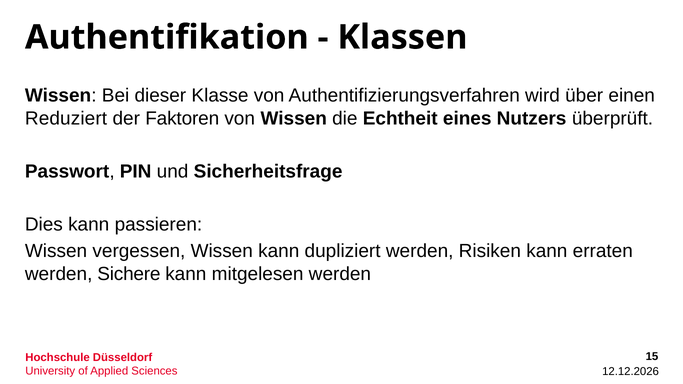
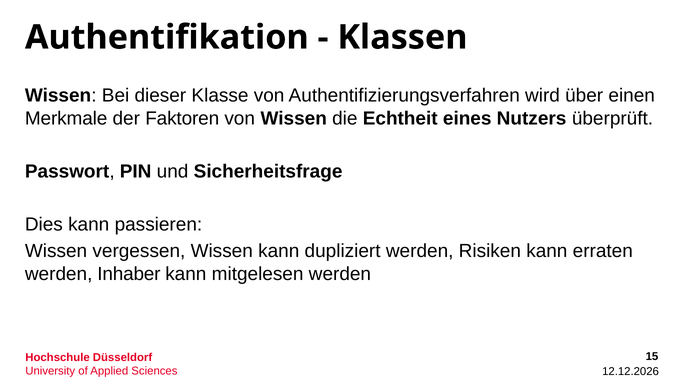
Reduziert: Reduziert -> Merkmale (66, 118)
Sichere: Sichere -> Inhaber (129, 274)
